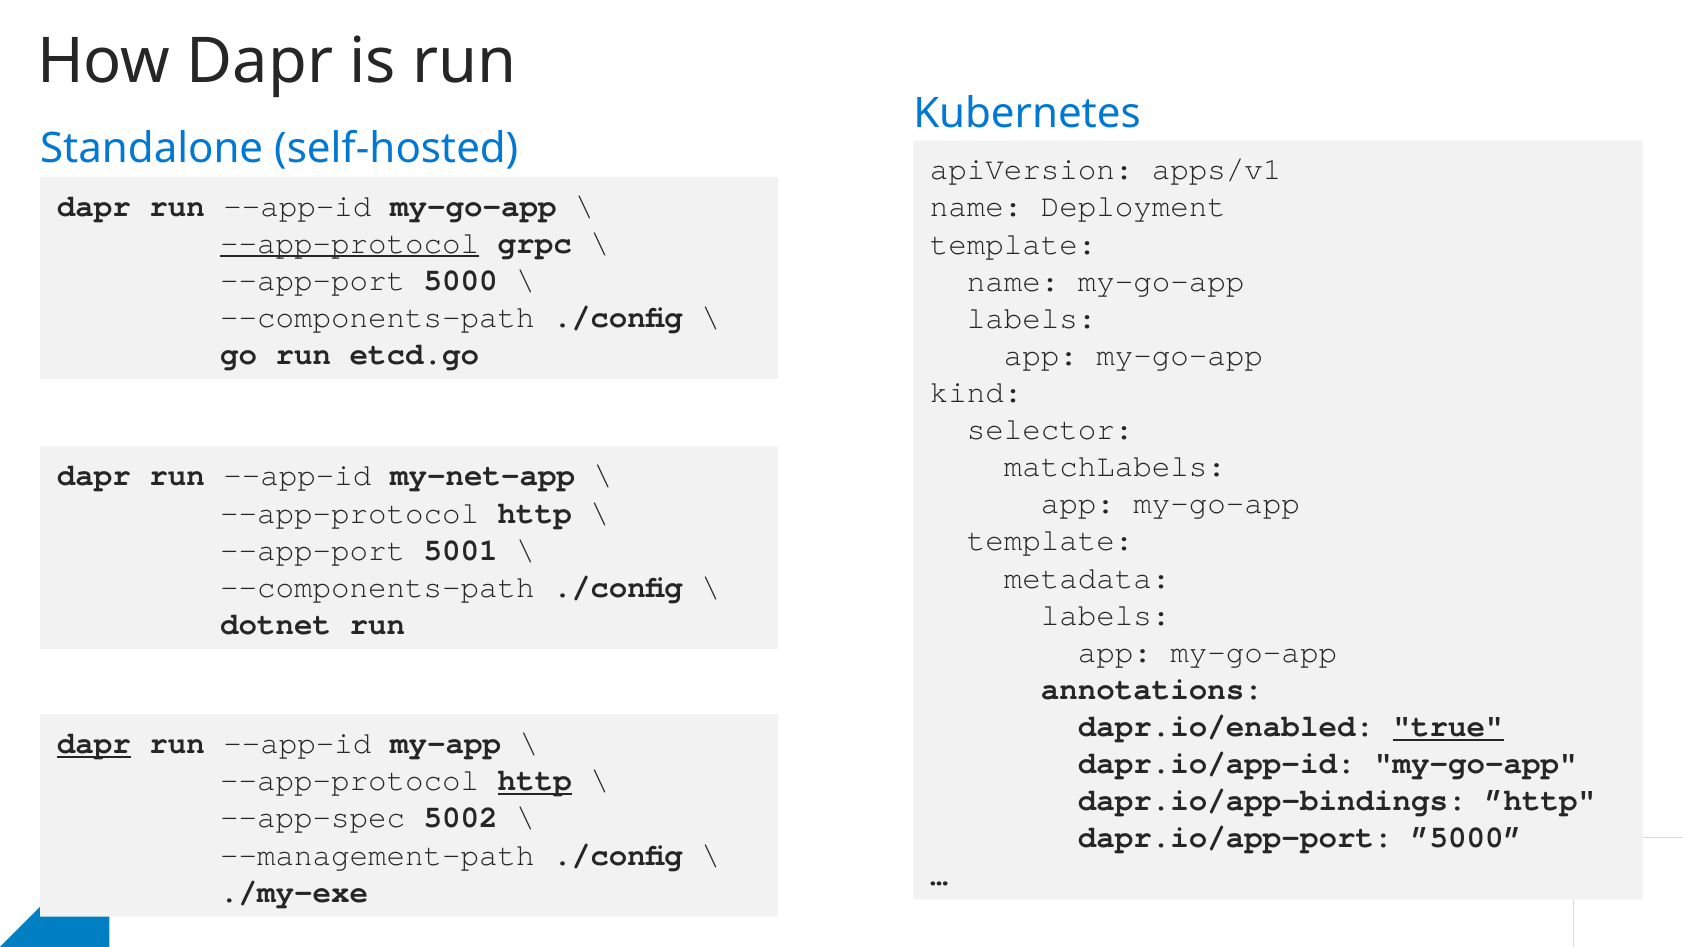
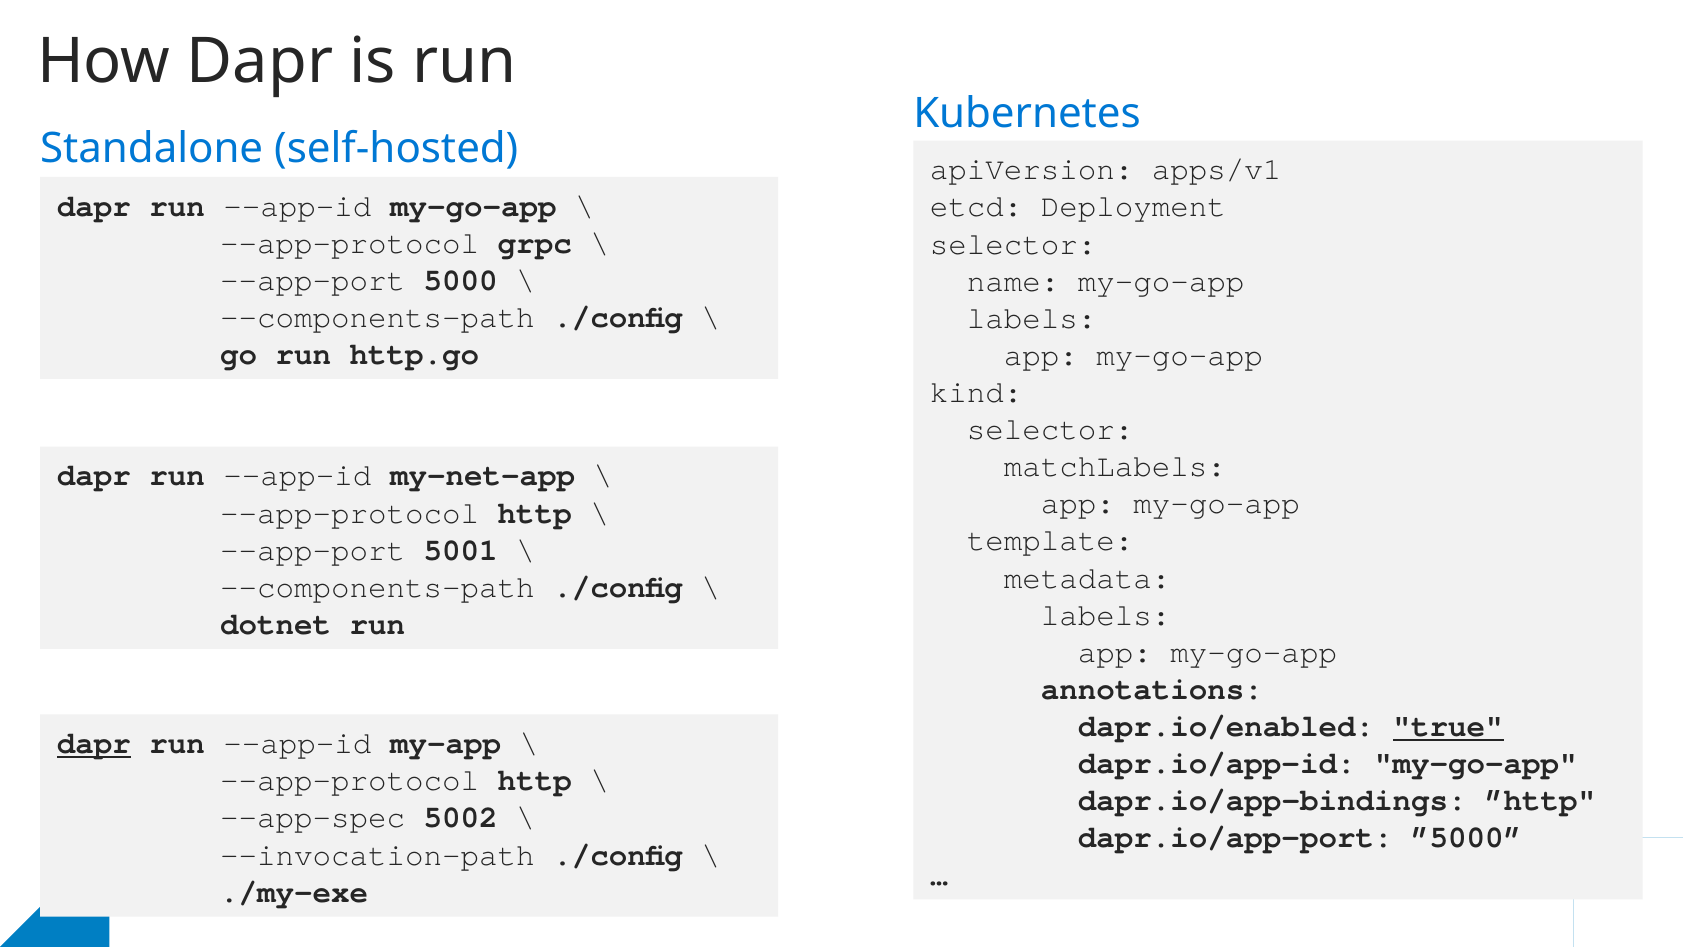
name: name -> etcd (976, 207)
--app-protocol underline: present -> none (350, 243)
template: template -> selector (1013, 244)
etcd.go: etcd.go -> http.go (414, 354)
http underline: present -> none (535, 780)
--management-path: --management-path -> --invocation-path (377, 855)
